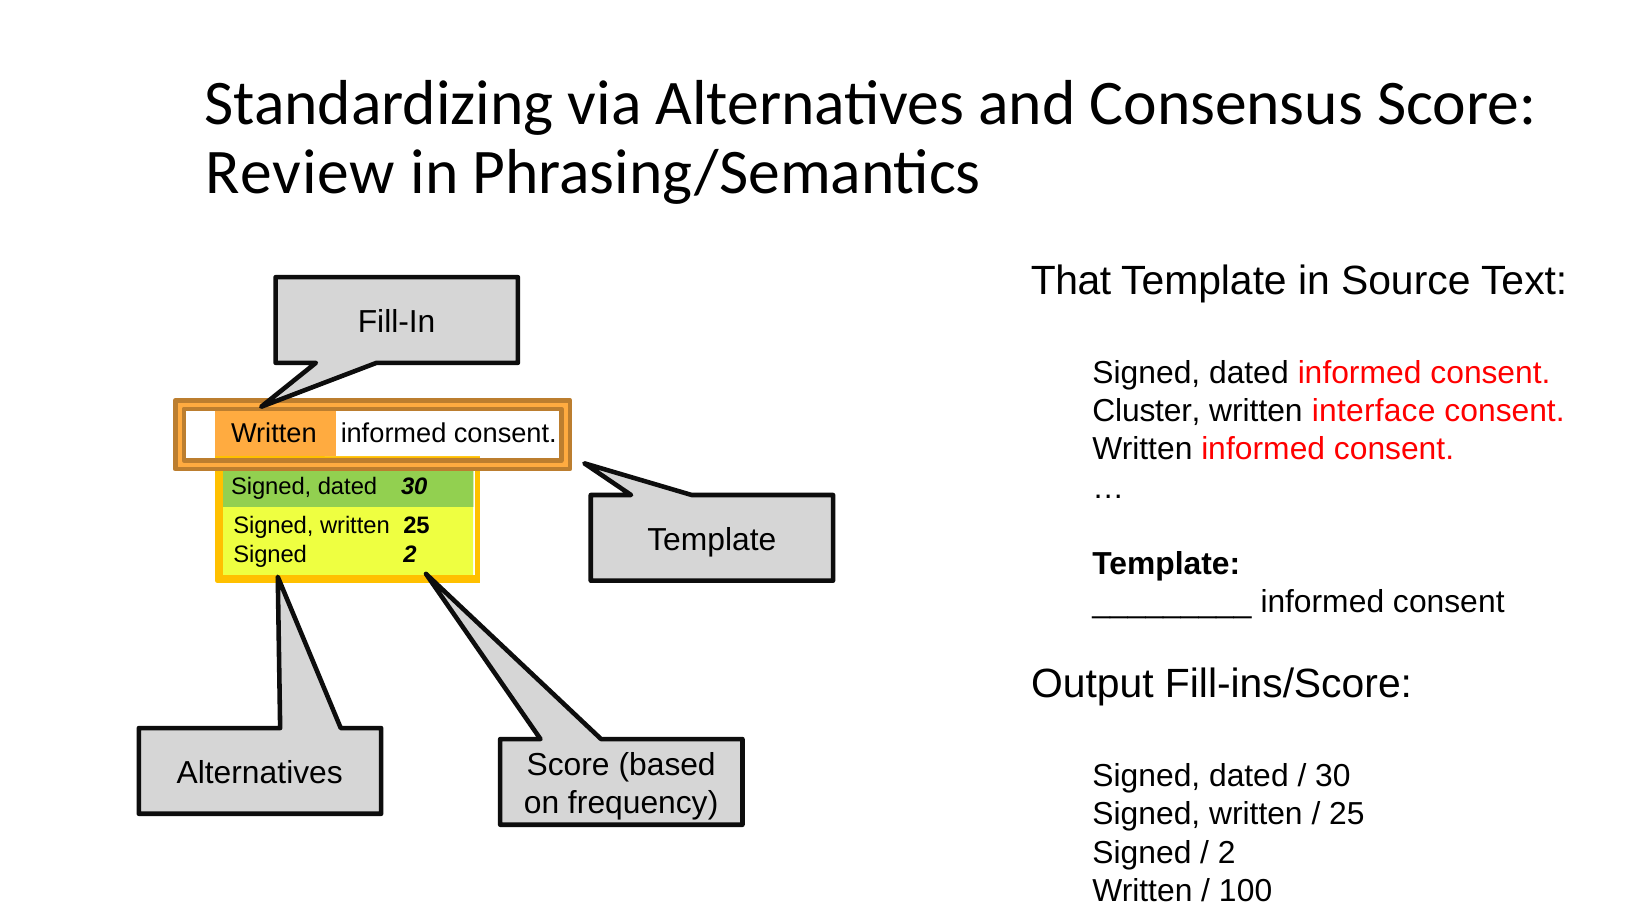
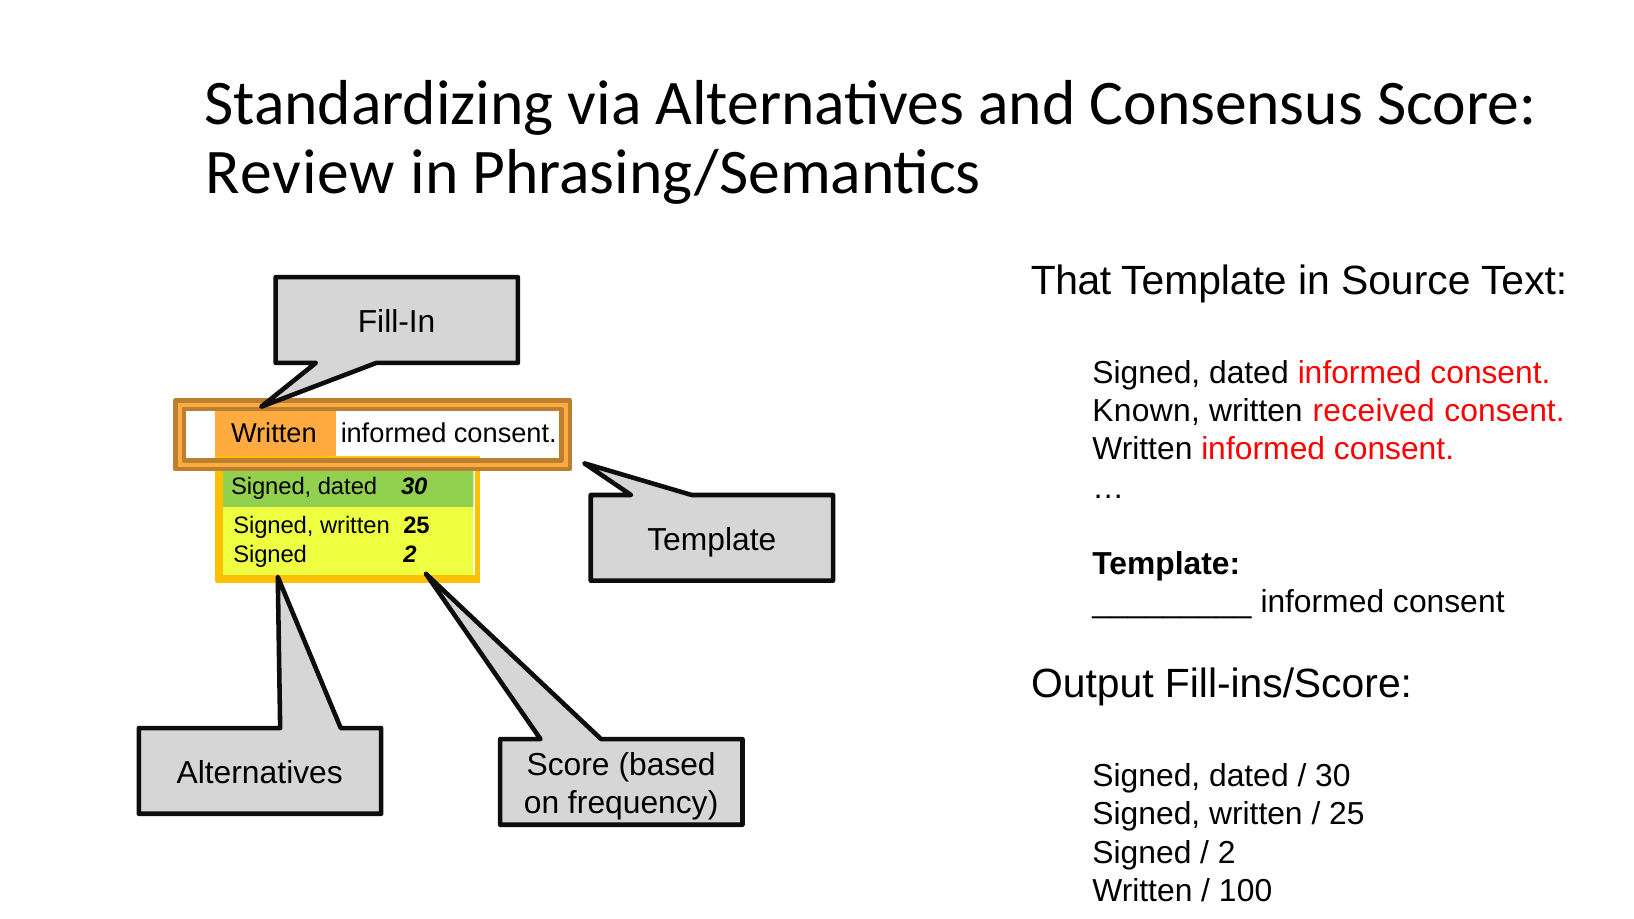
Cluster: Cluster -> Known (1146, 411)
interface: interface -> received (1374, 411)
